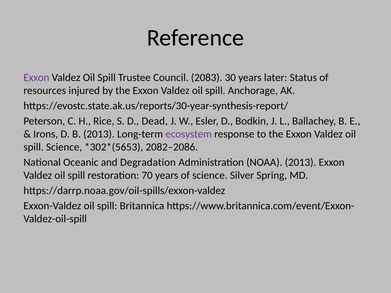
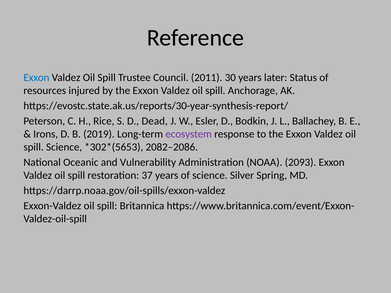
Exxon colour: purple -> blue (36, 78)
2083: 2083 -> 2011 (207, 78)
B 2013: 2013 -> 2019 (99, 134)
Degradation: Degradation -> Vulnerability (148, 162)
NOAA 2013: 2013 -> 2093 (301, 162)
70: 70 -> 37 (147, 175)
